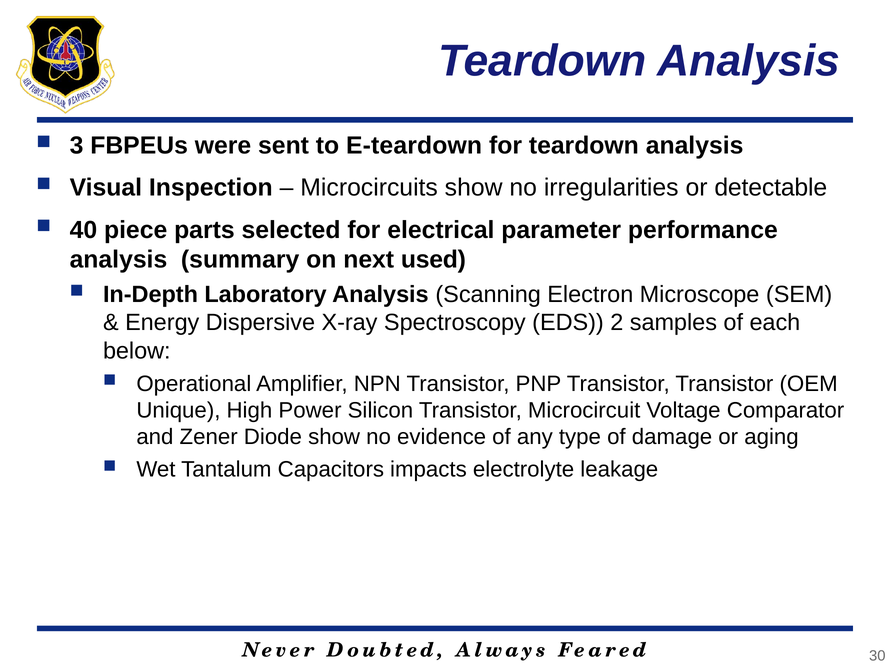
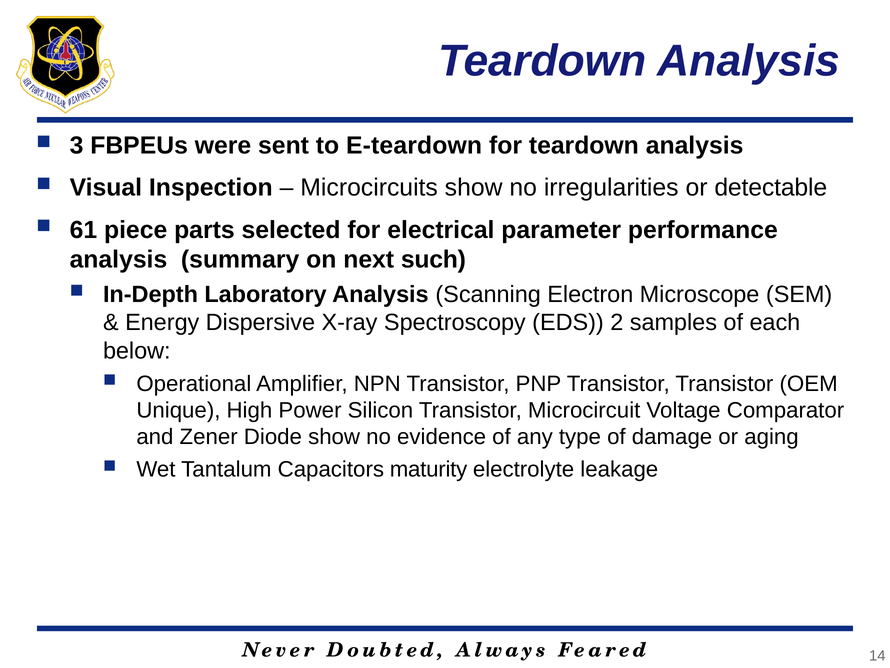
40: 40 -> 61 (83, 230)
used: used -> such (433, 259)
impacts: impacts -> maturity (429, 469)
30: 30 -> 14 (877, 655)
